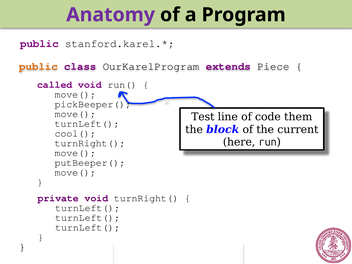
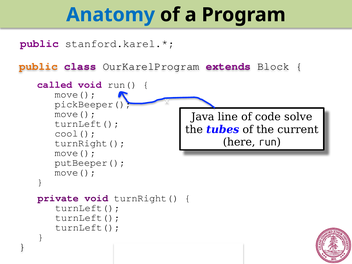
Anatomy colour: purple -> blue (111, 15)
Piece: Piece -> Block (273, 66)
Test: Test -> Java (203, 117)
them: them -> solve (298, 117)
block: block -> tubes (223, 130)
